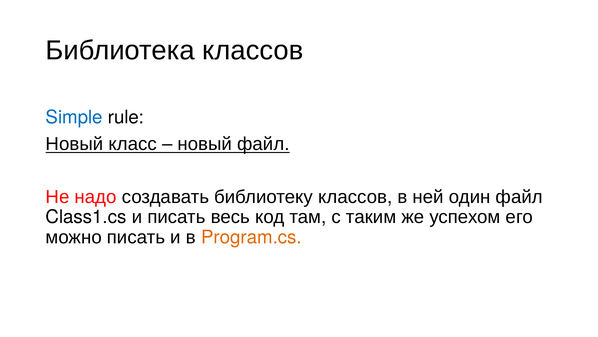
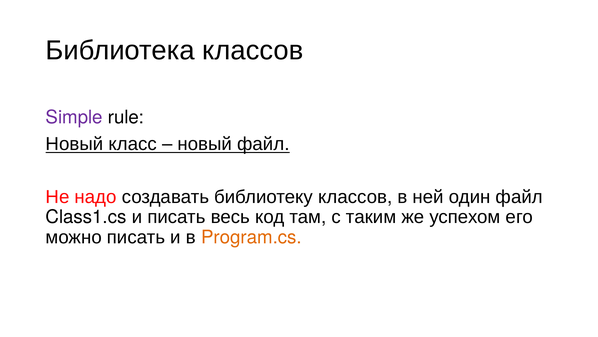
Simple colour: blue -> purple (74, 117)
